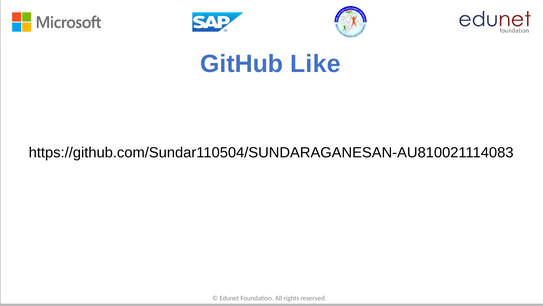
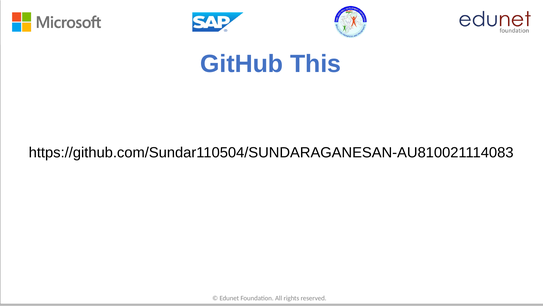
Like: Like -> This (316, 64)
